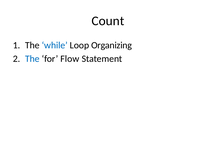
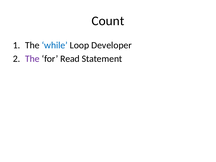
Organizing: Organizing -> Developer (111, 45)
The colour: blue -> purple (32, 59)
Flow: Flow -> Read (70, 59)
